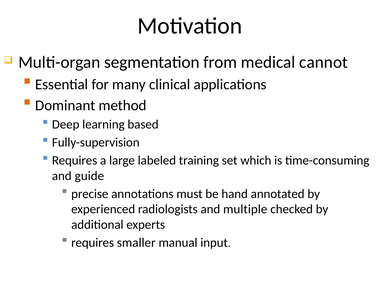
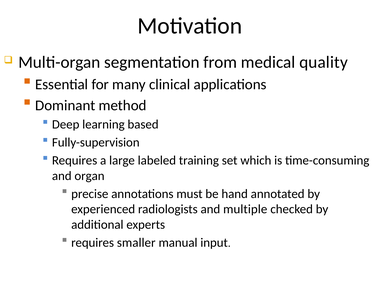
cannot: cannot -> quality (324, 62)
guide: guide -> organ (89, 176)
